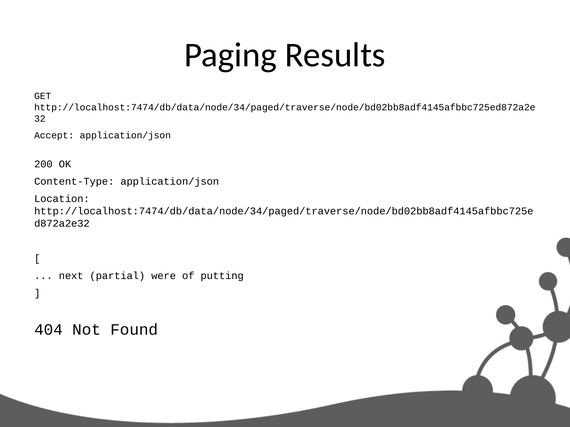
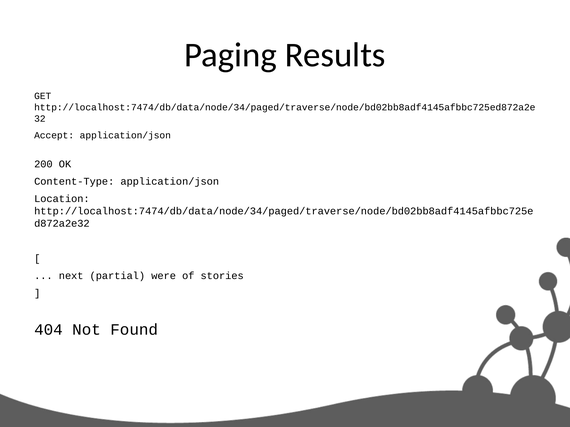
putting: putting -> stories (222, 276)
